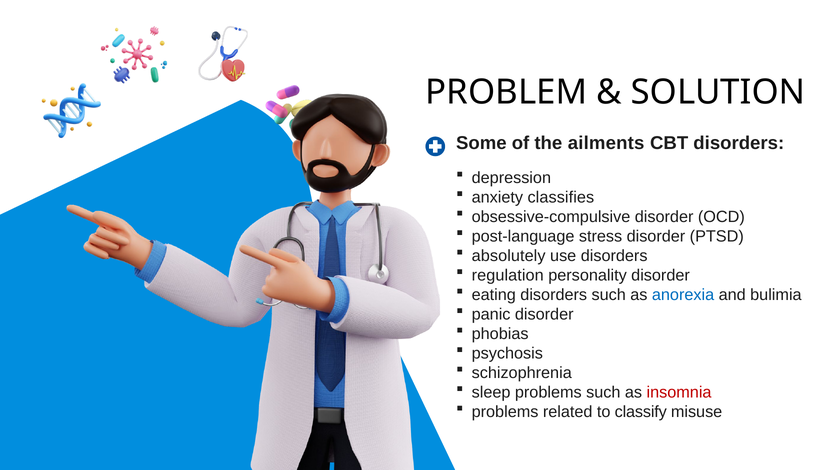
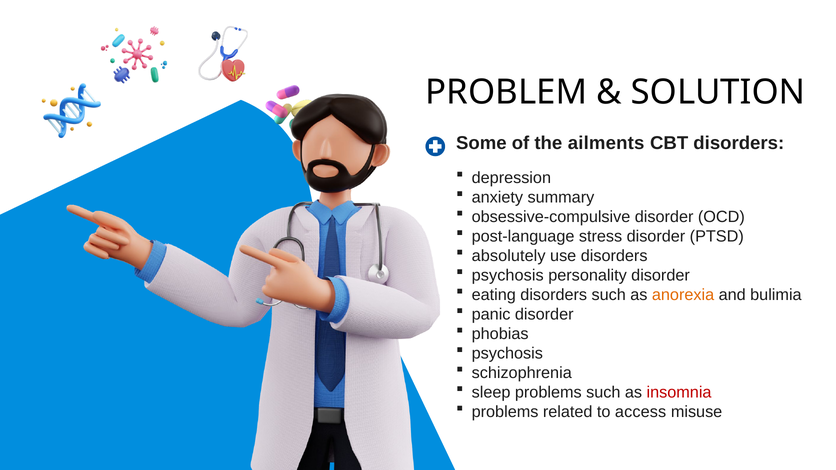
classifies: classifies -> summary (561, 197)
regulation: regulation -> psychosis (508, 275)
anorexia colour: blue -> orange (683, 295)
classify: classify -> access (641, 412)
